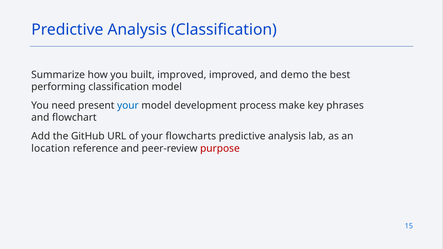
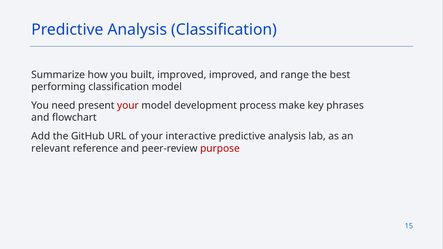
demo: demo -> range (295, 75)
your colour: blue -> red (128, 106)
flowcharts: flowcharts -> interactive (191, 136)
location: location -> relevant (51, 149)
